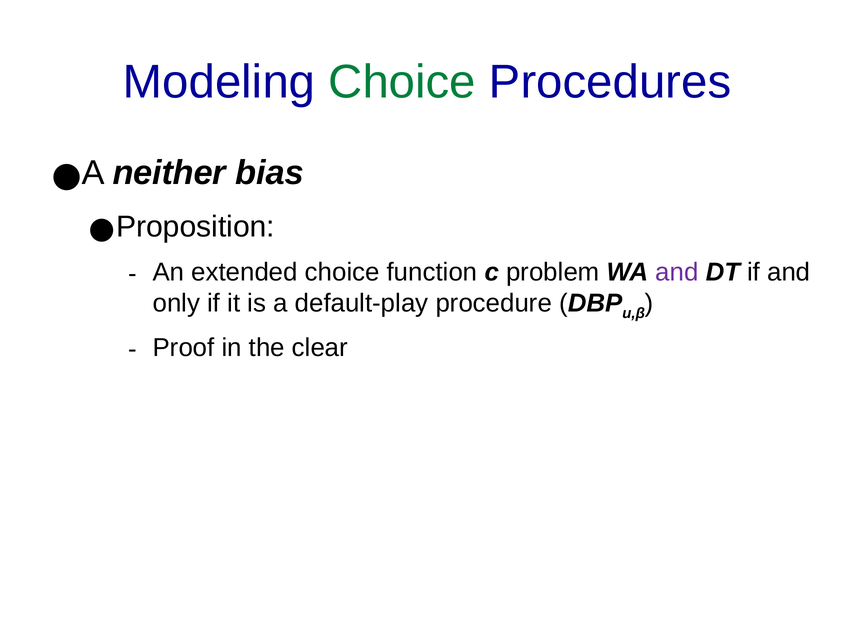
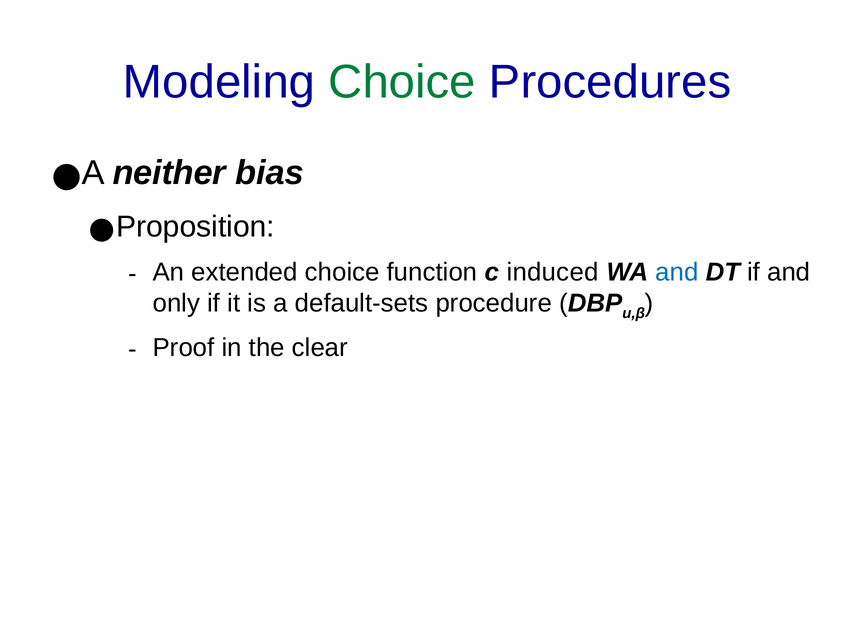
problem: problem -> induced (553, 272)
and colour: purple -> blue (677, 272)
default-play: default-play -> default-sets (362, 303)
